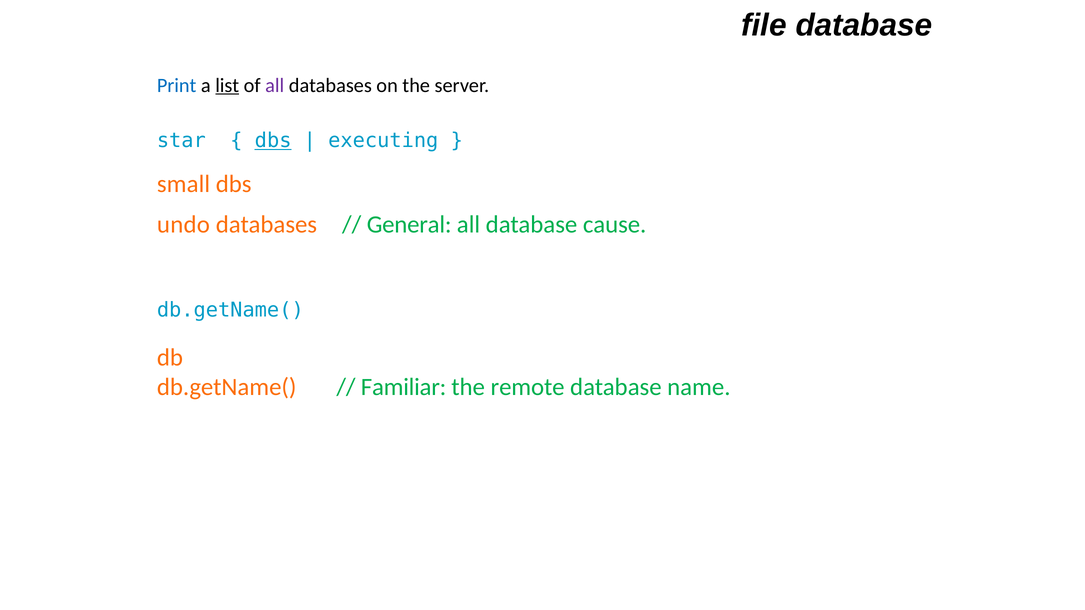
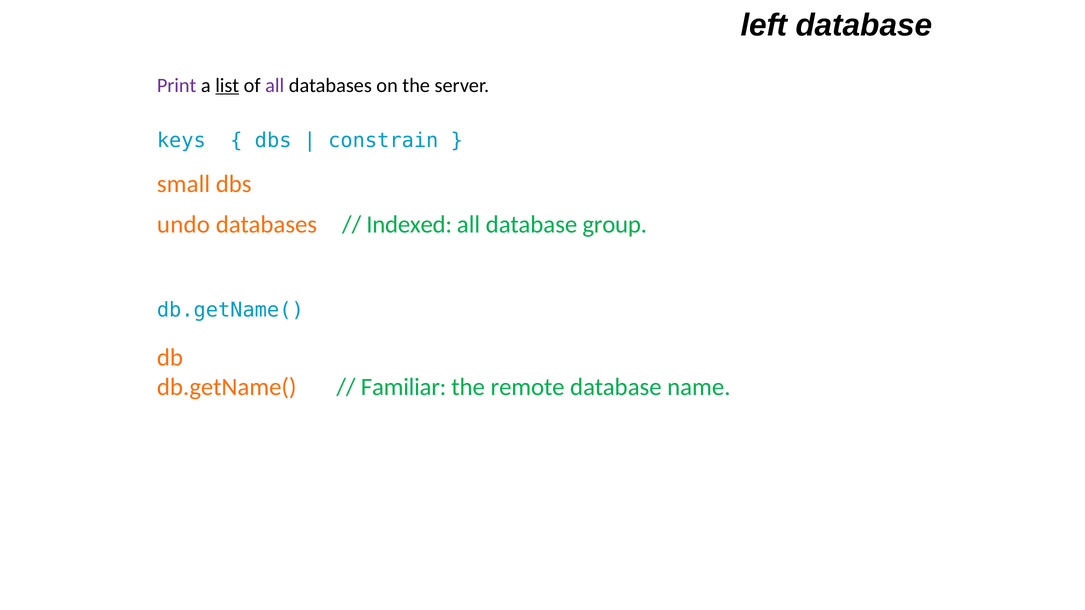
file: file -> left (764, 25)
Print colour: blue -> purple (177, 85)
star: star -> keys (181, 141)
dbs underline: present -> none (273, 141)
executing: executing -> constrain (383, 141)
General: General -> Indexed (409, 225)
cause: cause -> group (615, 225)
